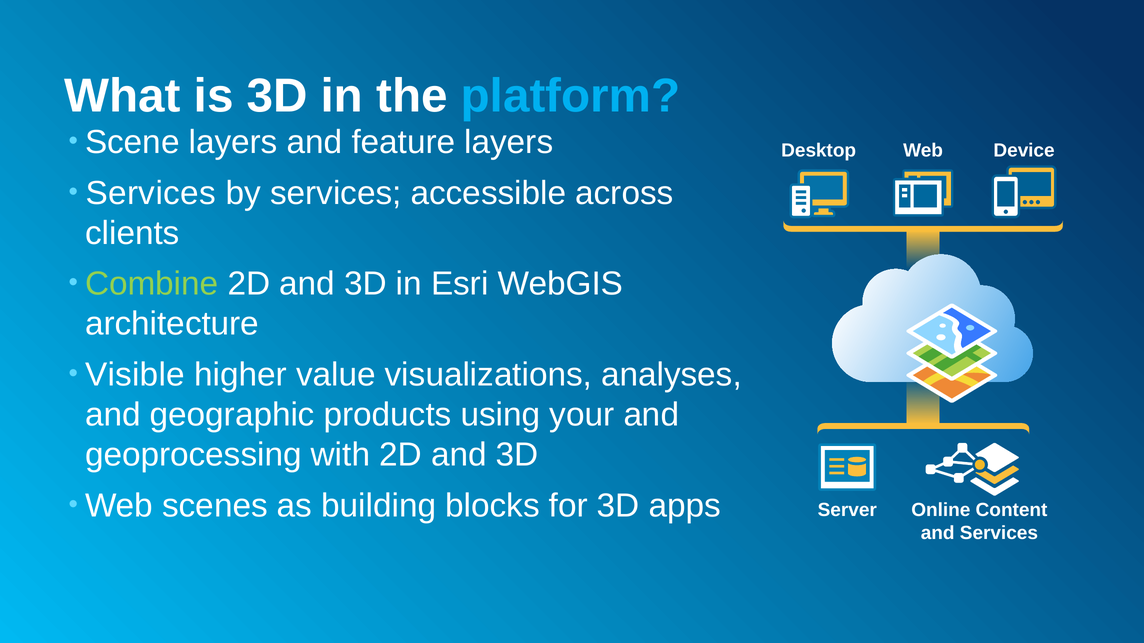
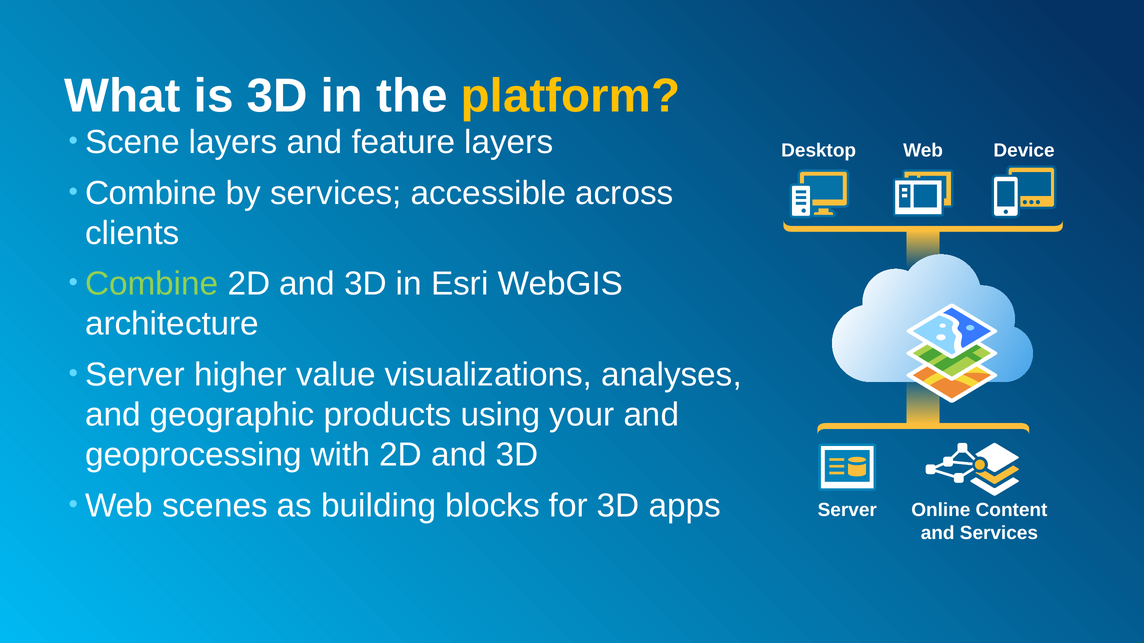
platform colour: light blue -> yellow (571, 96)
Services: Services -> Combine (151, 193)
Visible: Visible -> Server (135, 375)
